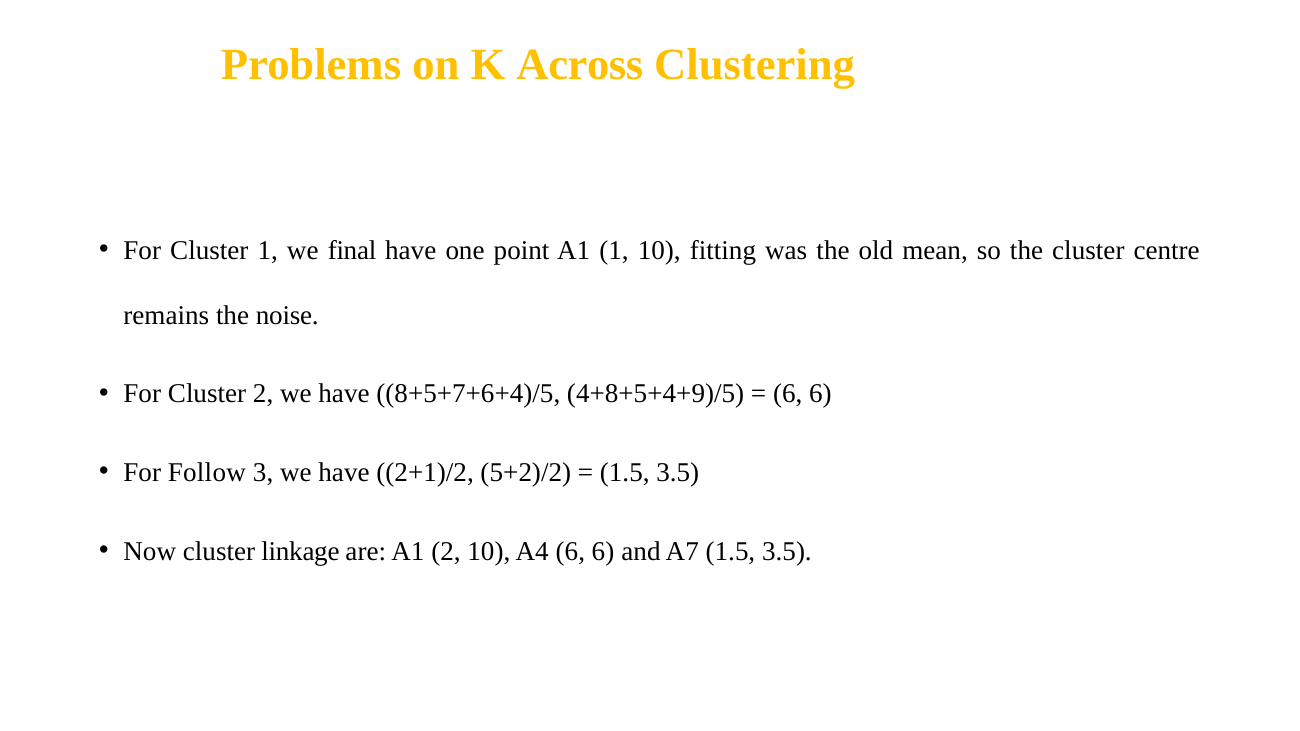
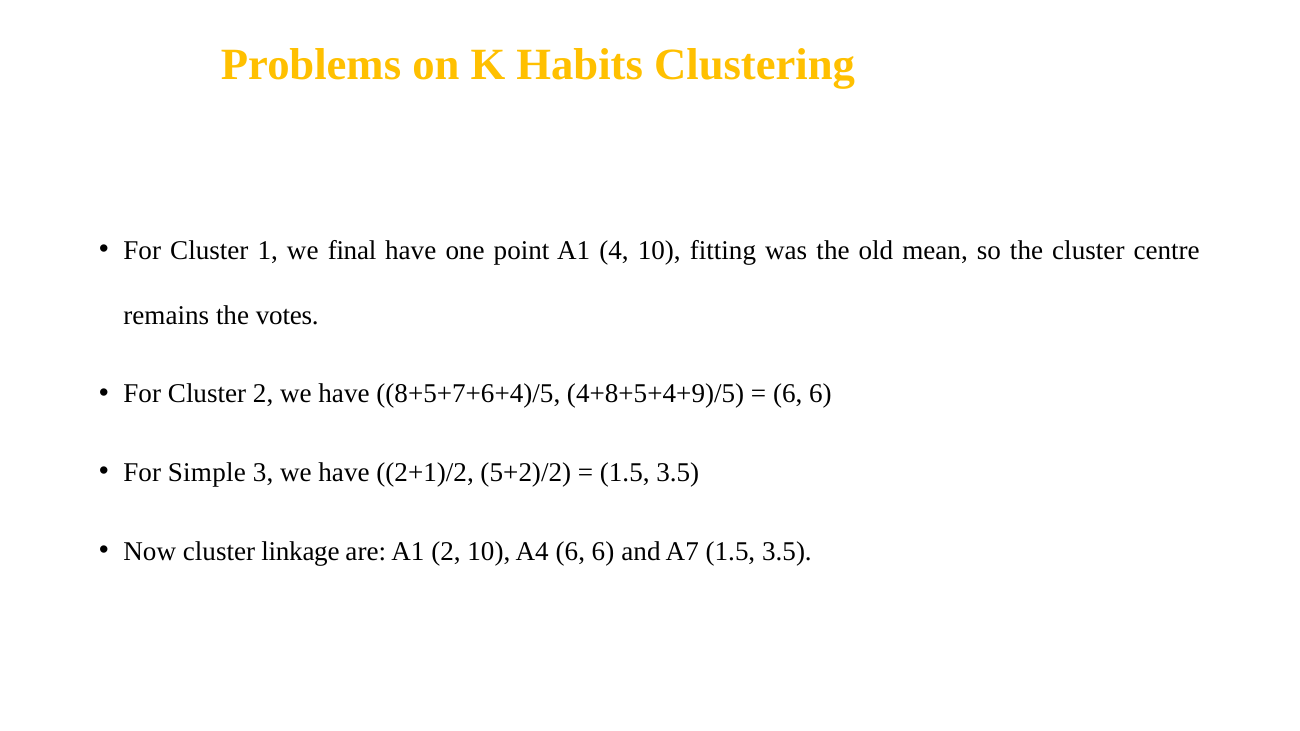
Across: Across -> Habits (580, 65)
A1 1: 1 -> 4 (614, 250)
noise: noise -> votes (287, 315)
Follow: Follow -> Simple (207, 473)
